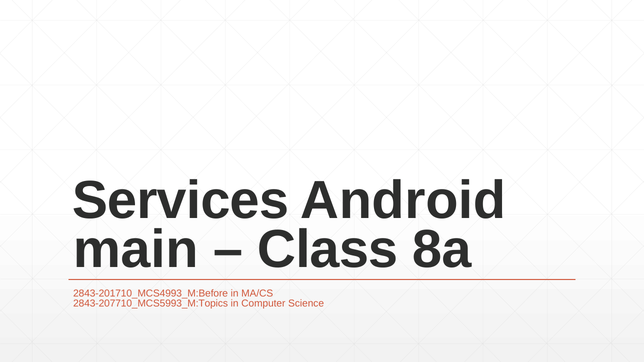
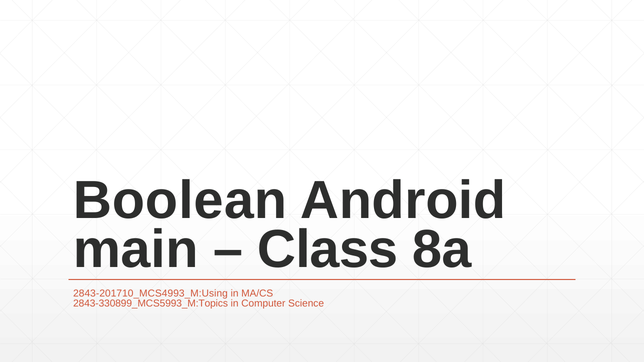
Services: Services -> Boolean (180, 201)
2843-201710_MCS4993_M:Before: 2843-201710_MCS4993_M:Before -> 2843-201710_MCS4993_M:Using (150, 294)
2843-207710_MCS5993_M:Topics: 2843-207710_MCS5993_M:Topics -> 2843-330899_MCS5993_M:Topics (151, 304)
